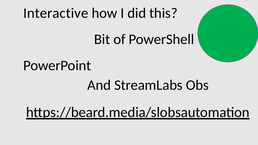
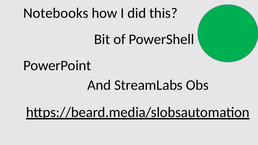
Interactive: Interactive -> Notebooks (56, 13)
